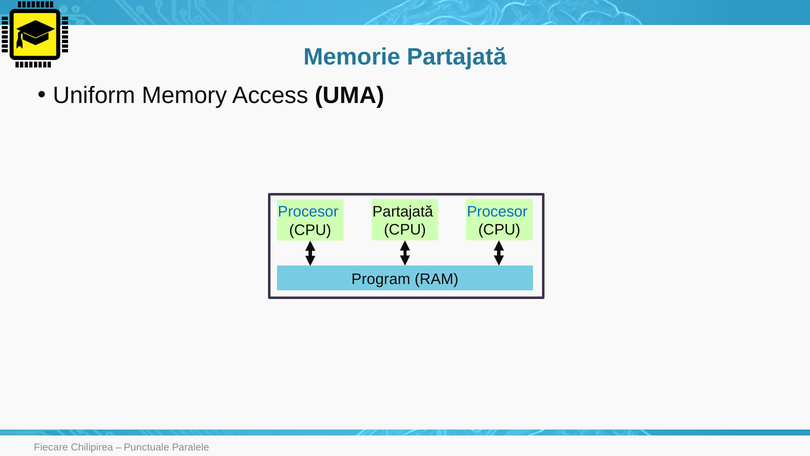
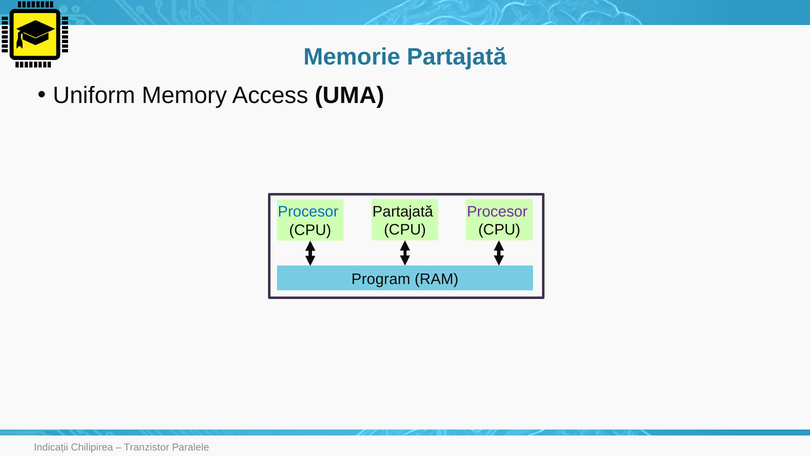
Procesor colour: blue -> purple (497, 211)
Fiecare: Fiecare -> Indicații (51, 447)
Punctuale: Punctuale -> Tranzistor (146, 447)
